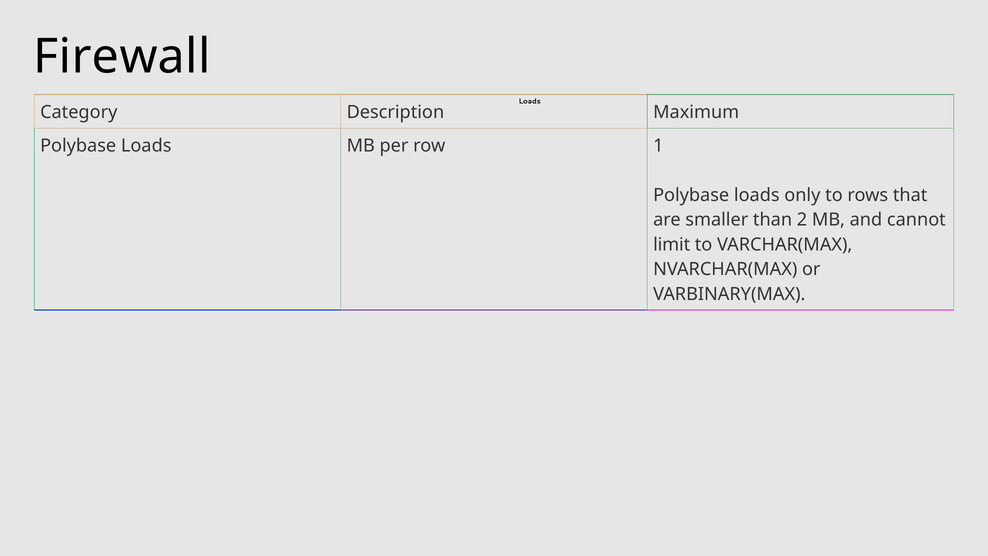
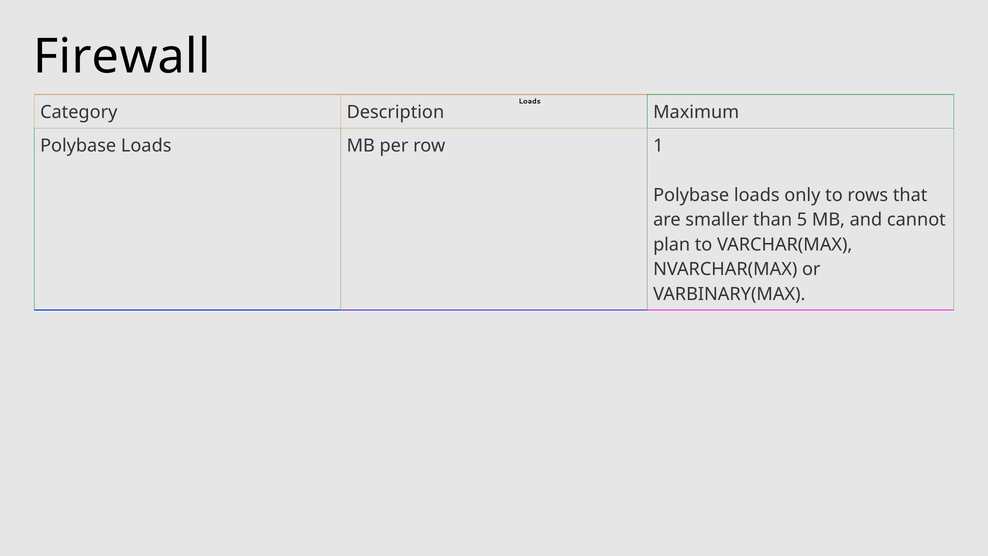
2: 2 -> 5 (802, 220)
limit: limit -> plan (672, 245)
